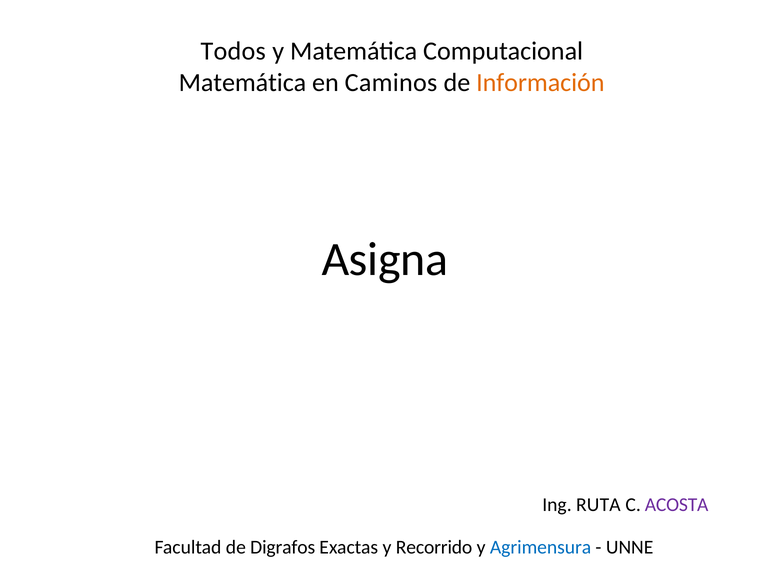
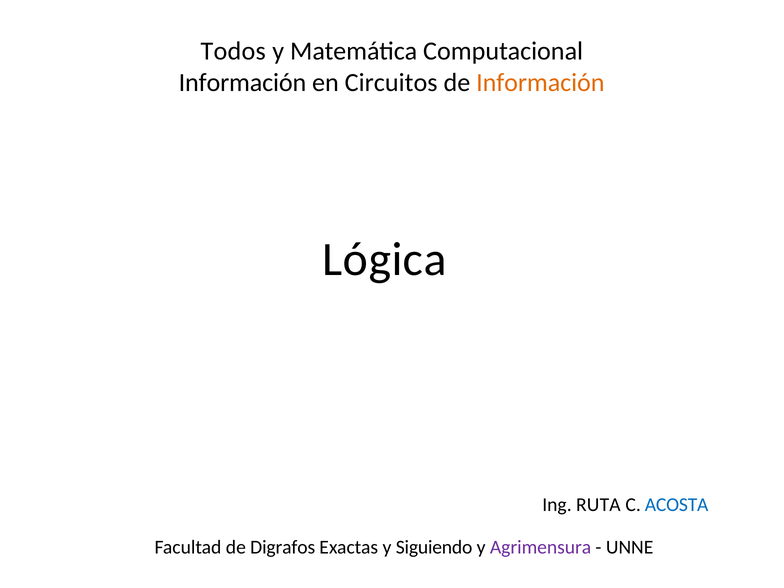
Matemática: Matemática -> Información (242, 82)
Caminos: Caminos -> Circuitos (391, 82)
Asigna: Asigna -> Lógica (384, 259)
ACOSTA colour: purple -> blue (677, 505)
Recorrido: Recorrido -> Siguiendo (434, 547)
Agrimensura colour: blue -> purple (541, 547)
